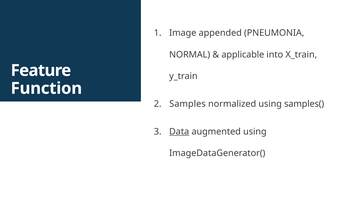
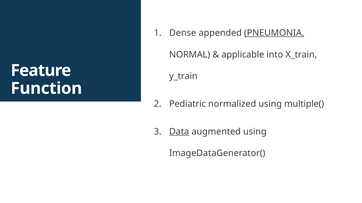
Image: Image -> Dense (183, 33)
PNEUMONIA underline: none -> present (274, 33)
Samples: Samples -> Pediatric (188, 104)
samples(: samples( -> multiple( (304, 104)
